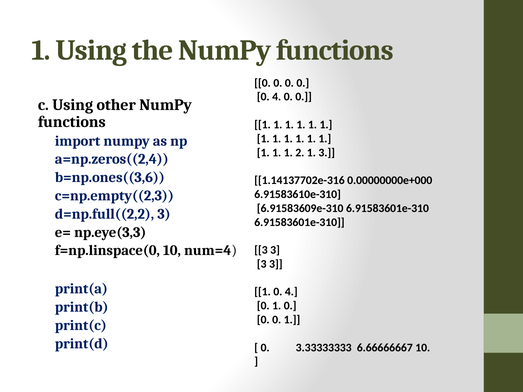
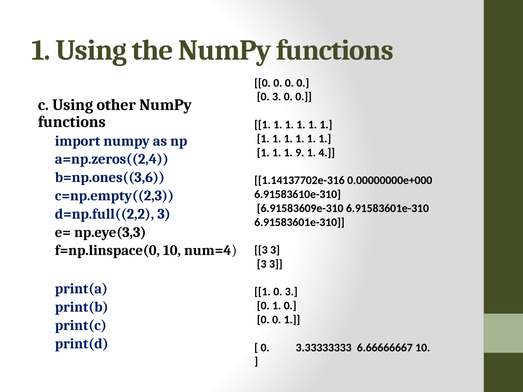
4: 4 -> 3 (277, 97)
2: 2 -> 9 (300, 153)
1 3: 3 -> 4 (327, 153)
1 0 4: 4 -> 3 (291, 292)
